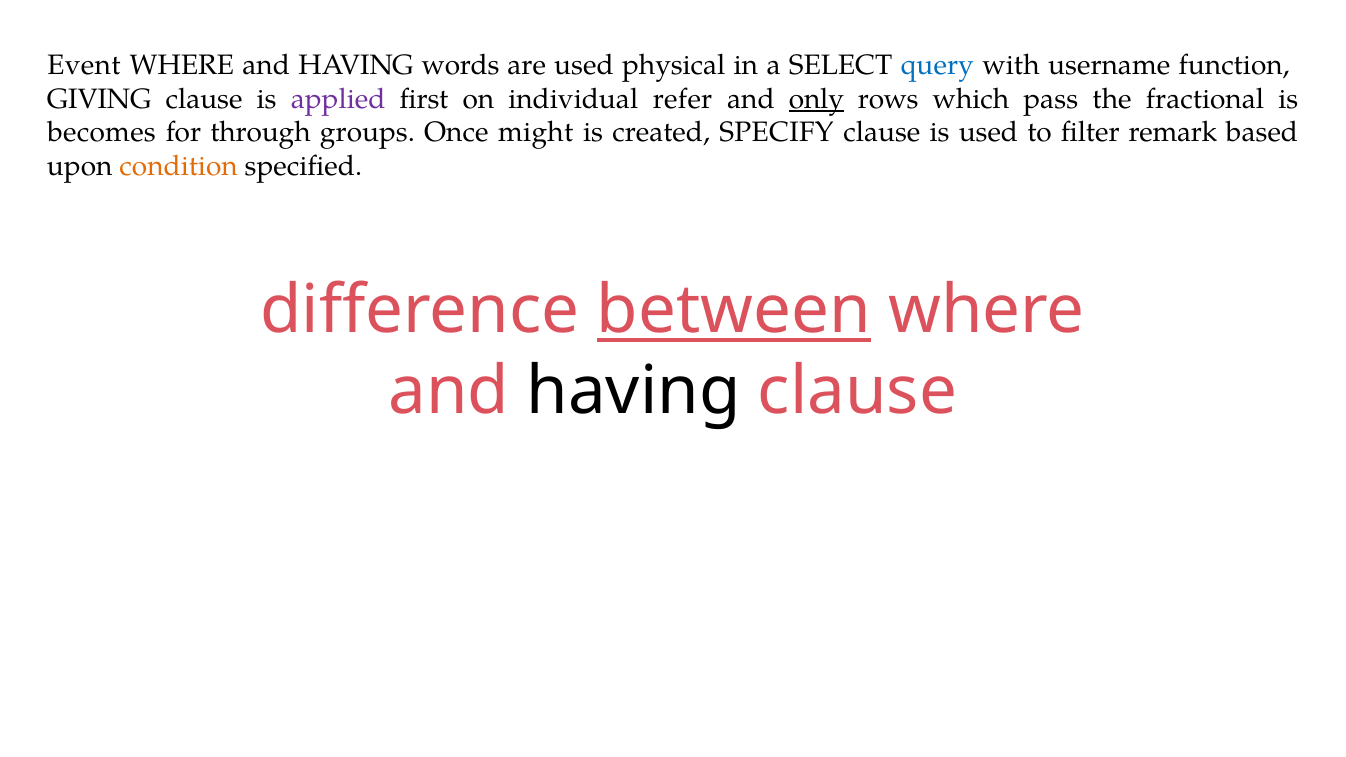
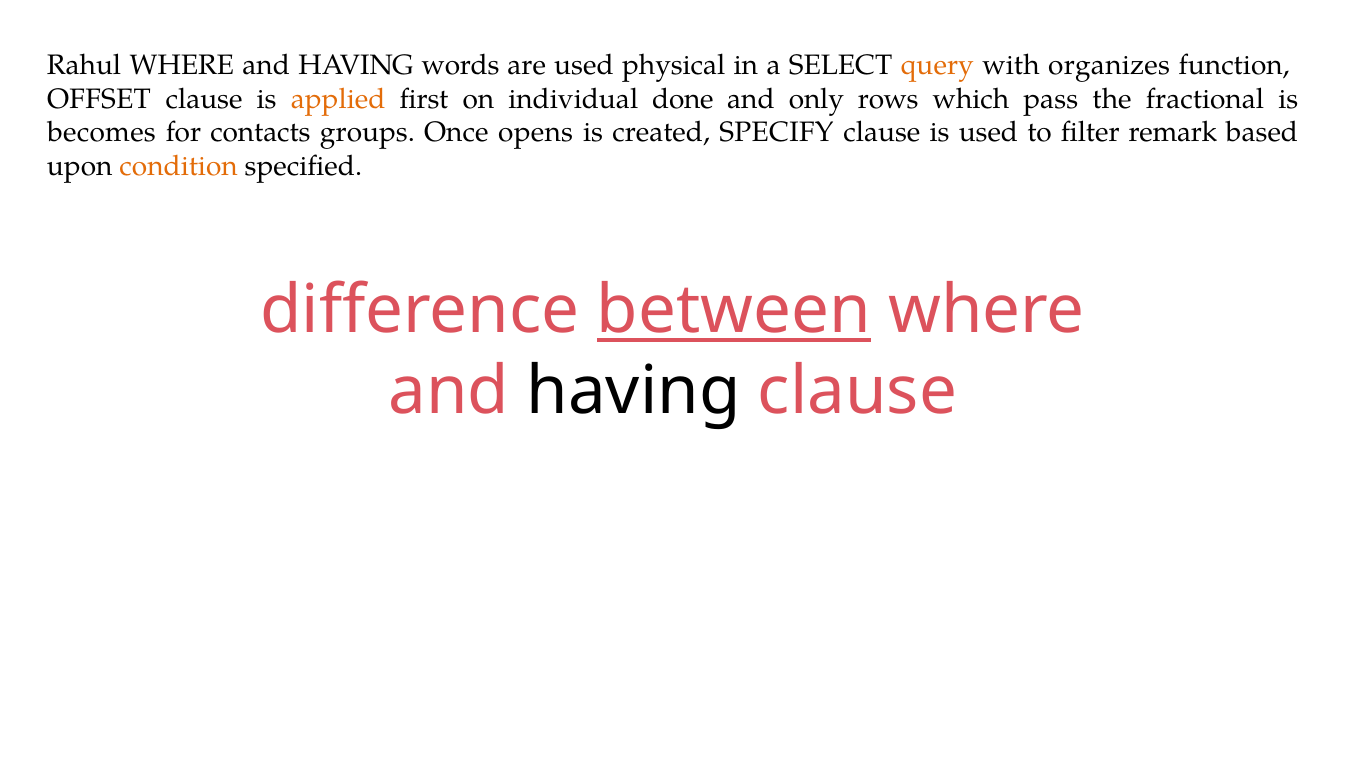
Event: Event -> Rahul (84, 65)
query colour: blue -> orange (937, 65)
username: username -> organizes (1109, 65)
GIVING: GIVING -> OFFSET (99, 99)
applied colour: purple -> orange (338, 99)
refer: refer -> done (683, 99)
only underline: present -> none (816, 99)
through: through -> contacts (260, 133)
might: might -> opens (536, 133)
